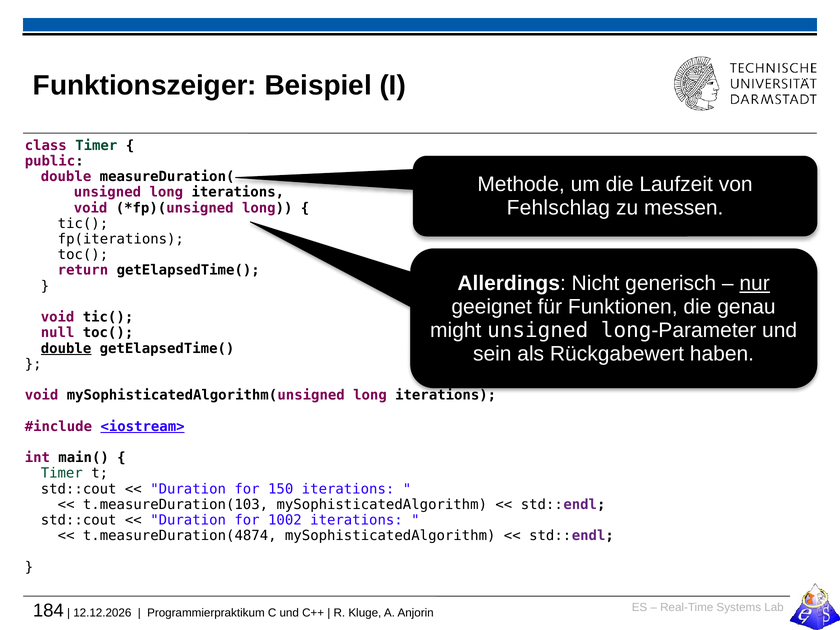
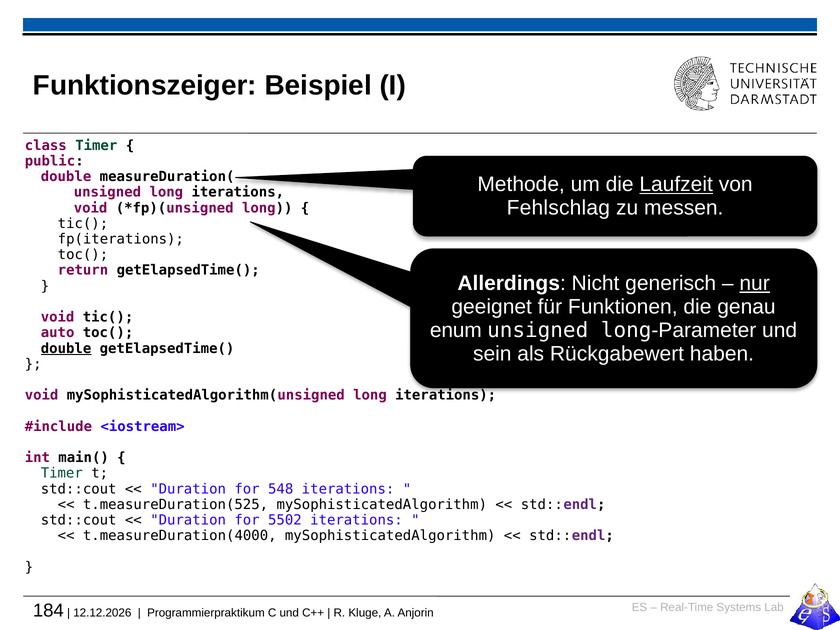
Laufzeit underline: none -> present (676, 184)
might: might -> enum (456, 330)
null: null -> auto (58, 333)
<iostream> underline: present -> none (143, 426)
150: 150 -> 548 (281, 489)
t.measureDuration(103: t.measureDuration(103 -> t.measureDuration(525 (176, 505)
1002: 1002 -> 5502 (285, 520)
t.measureDuration(4874: t.measureDuration(4874 -> t.measureDuration(4000 (180, 536)
